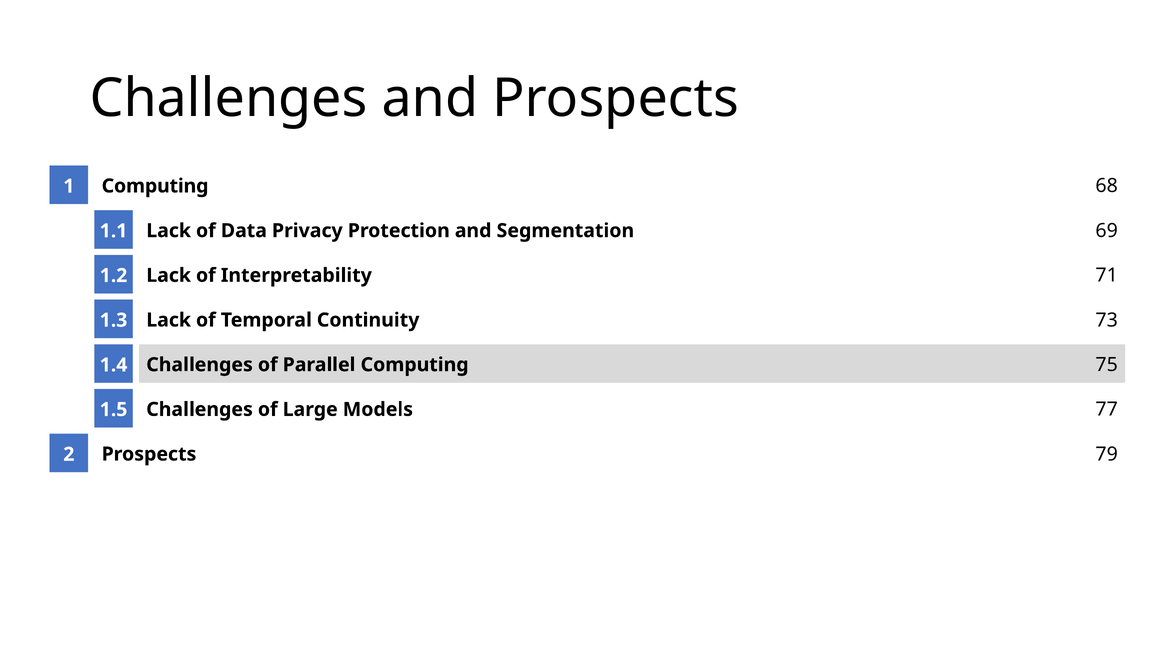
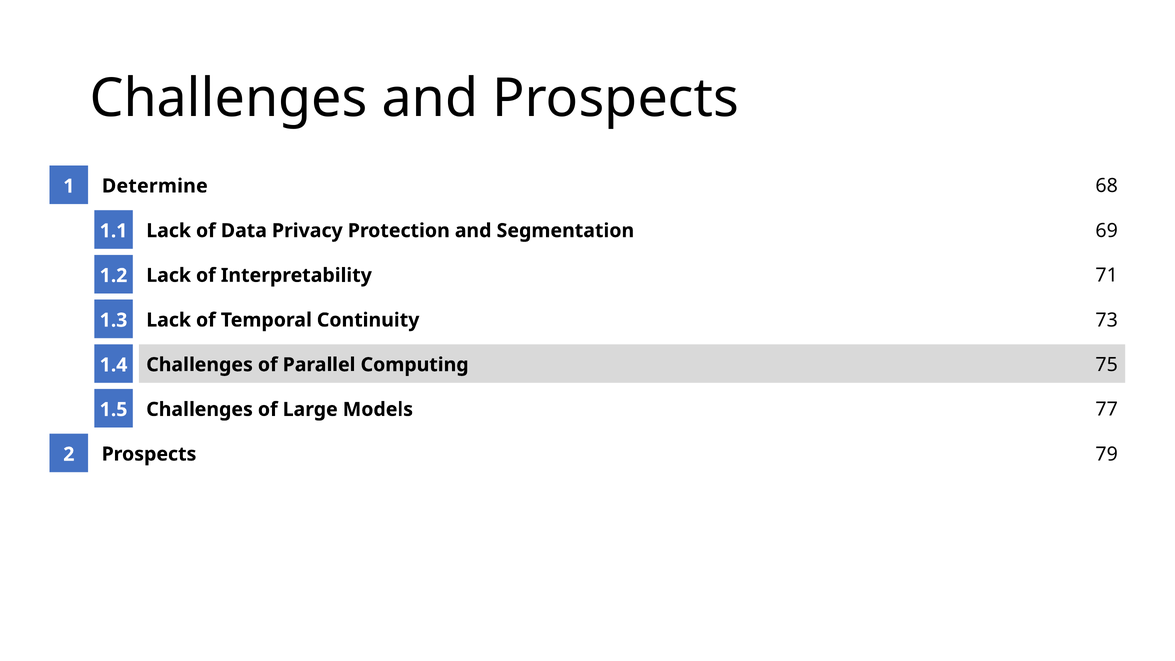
Computing: Computing -> Determine (155, 186)
